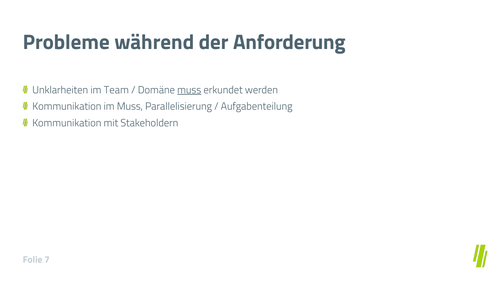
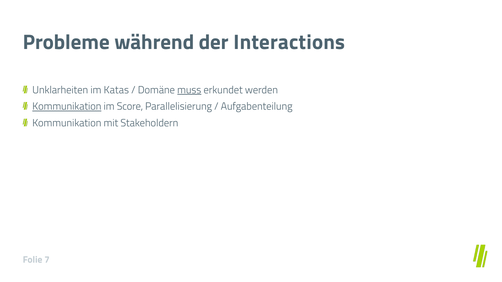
Anforderung: Anforderung -> Interactions (289, 42)
Team: Team -> Katas (116, 90)
Kommunikation underline: none -> present (67, 107)
im Muss: Muss -> Score (130, 107)
